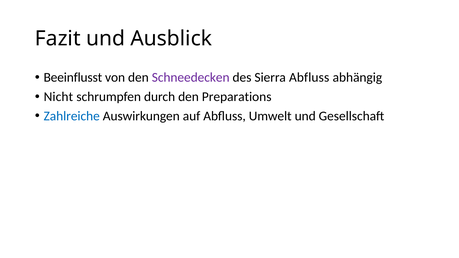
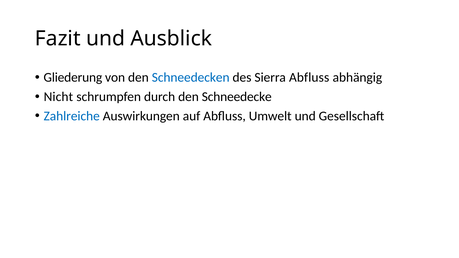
Beeinflusst: Beeinflusst -> Gliederung (73, 78)
Schneedecken colour: purple -> blue (191, 78)
Preparations: Preparations -> Schneedecke (237, 97)
